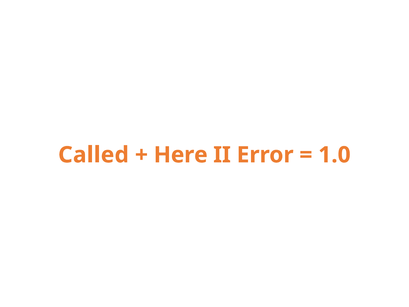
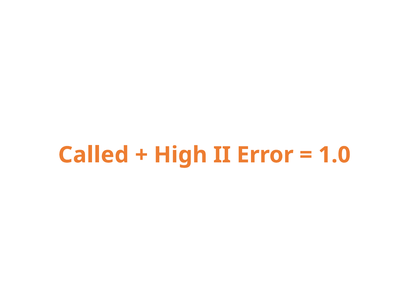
Here: Here -> High (181, 155)
